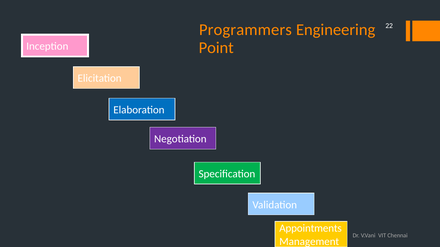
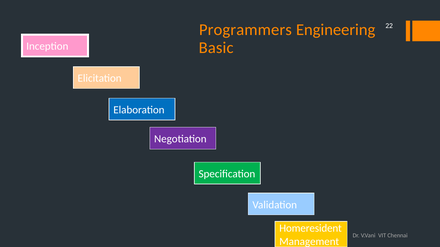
Point: Point -> Basic (216, 48)
Appointments: Appointments -> Homeresident (311, 229)
